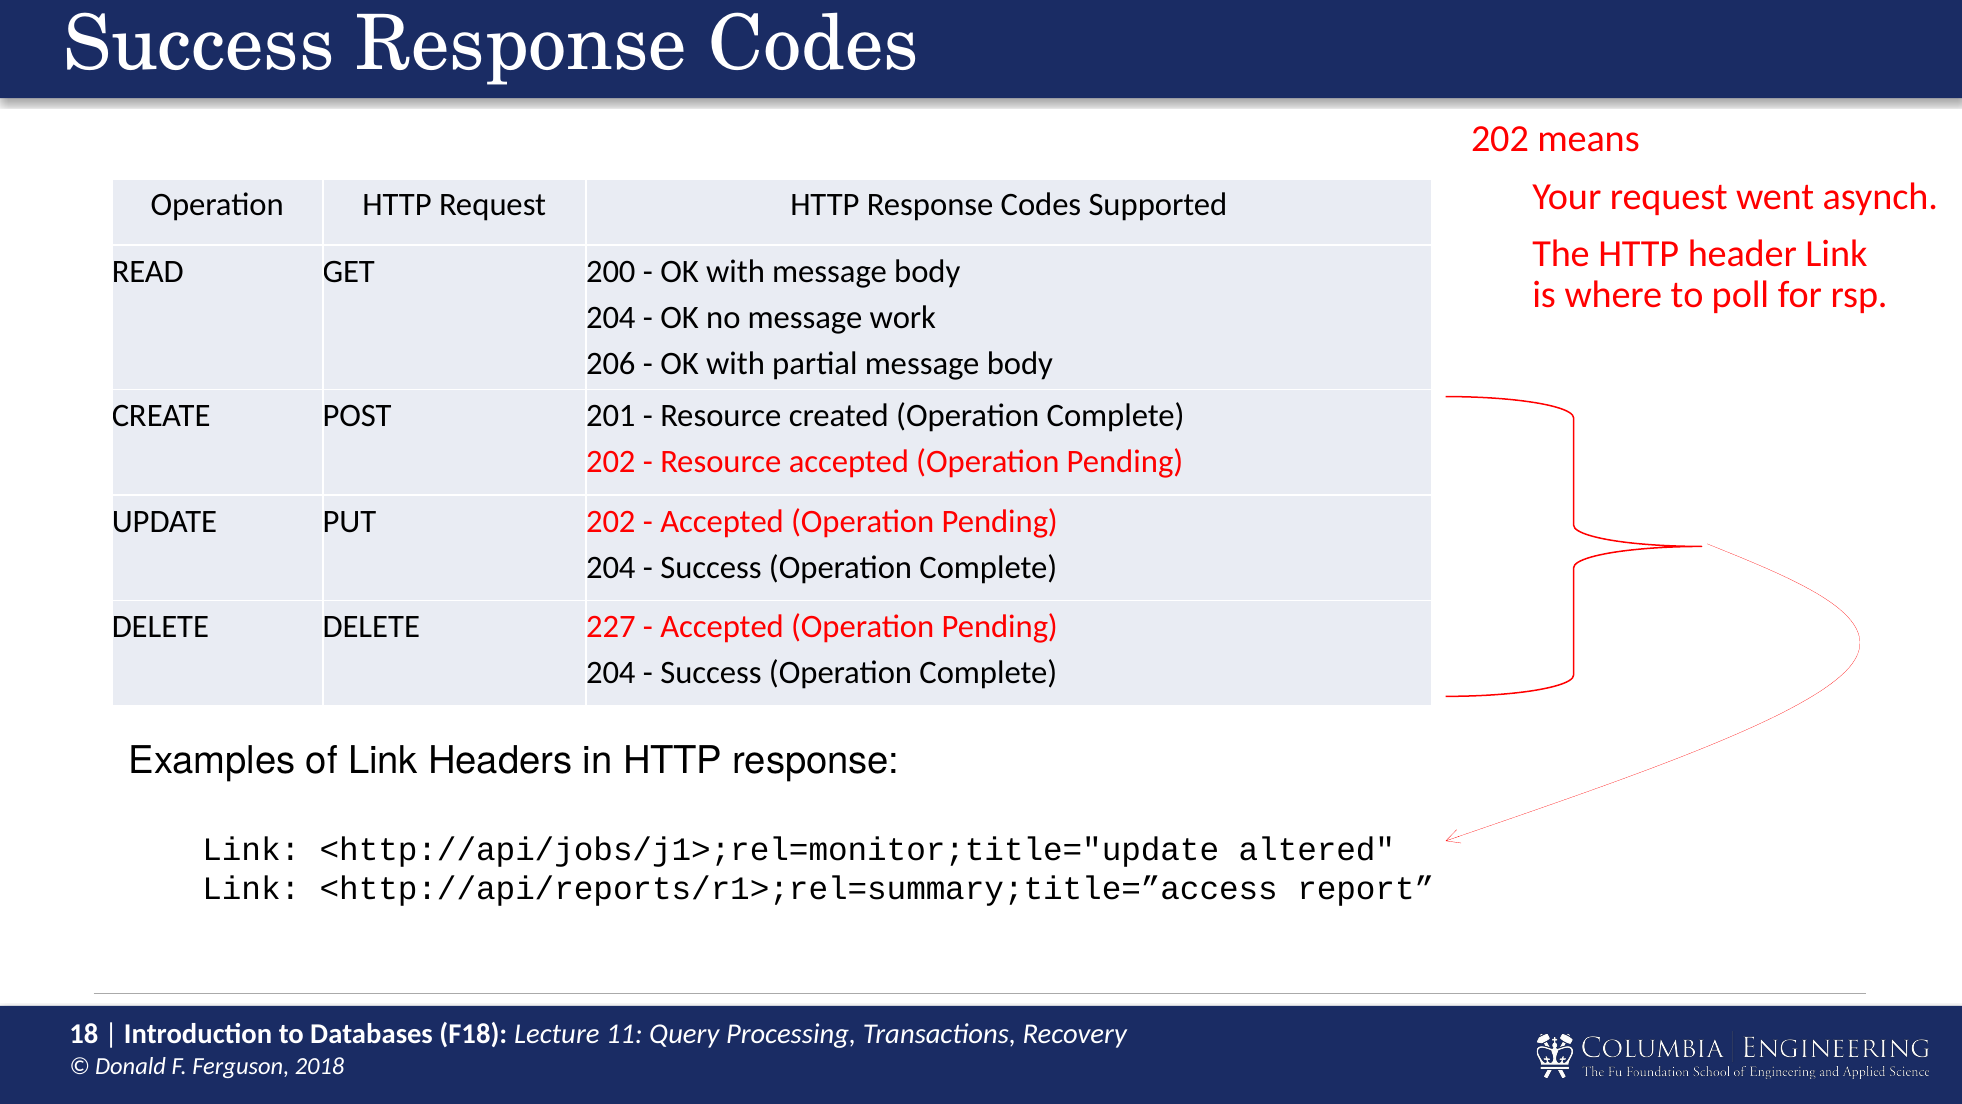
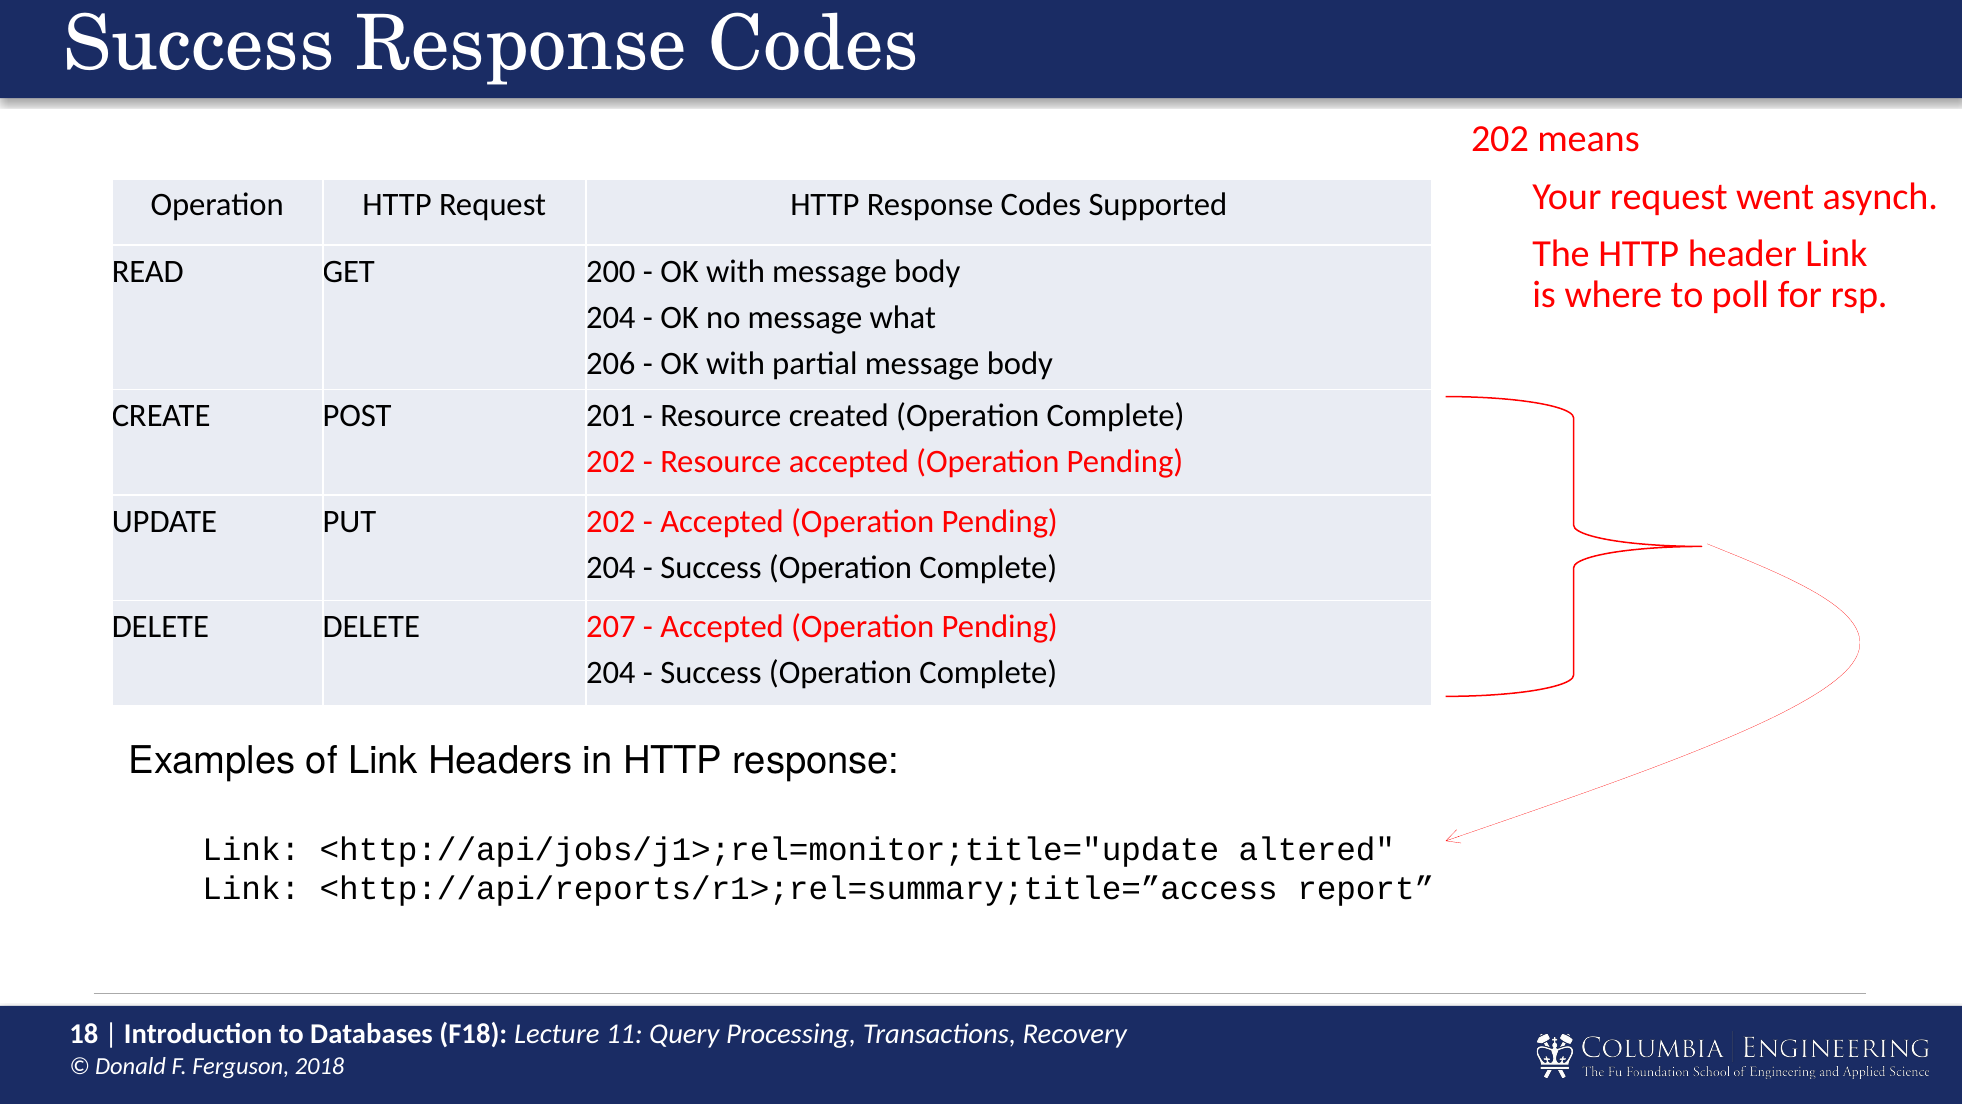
work: work -> what (903, 318)
227: 227 -> 207 (611, 627)
